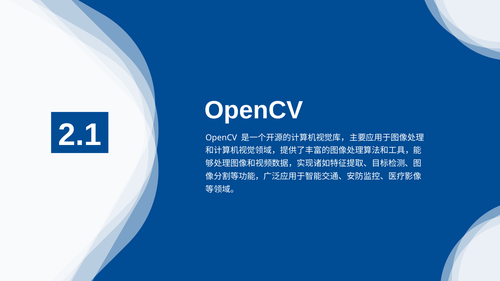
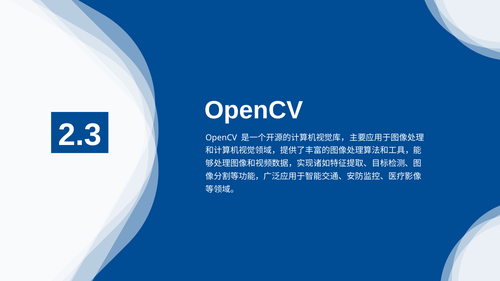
2.1: 2.1 -> 2.3 (80, 135)
